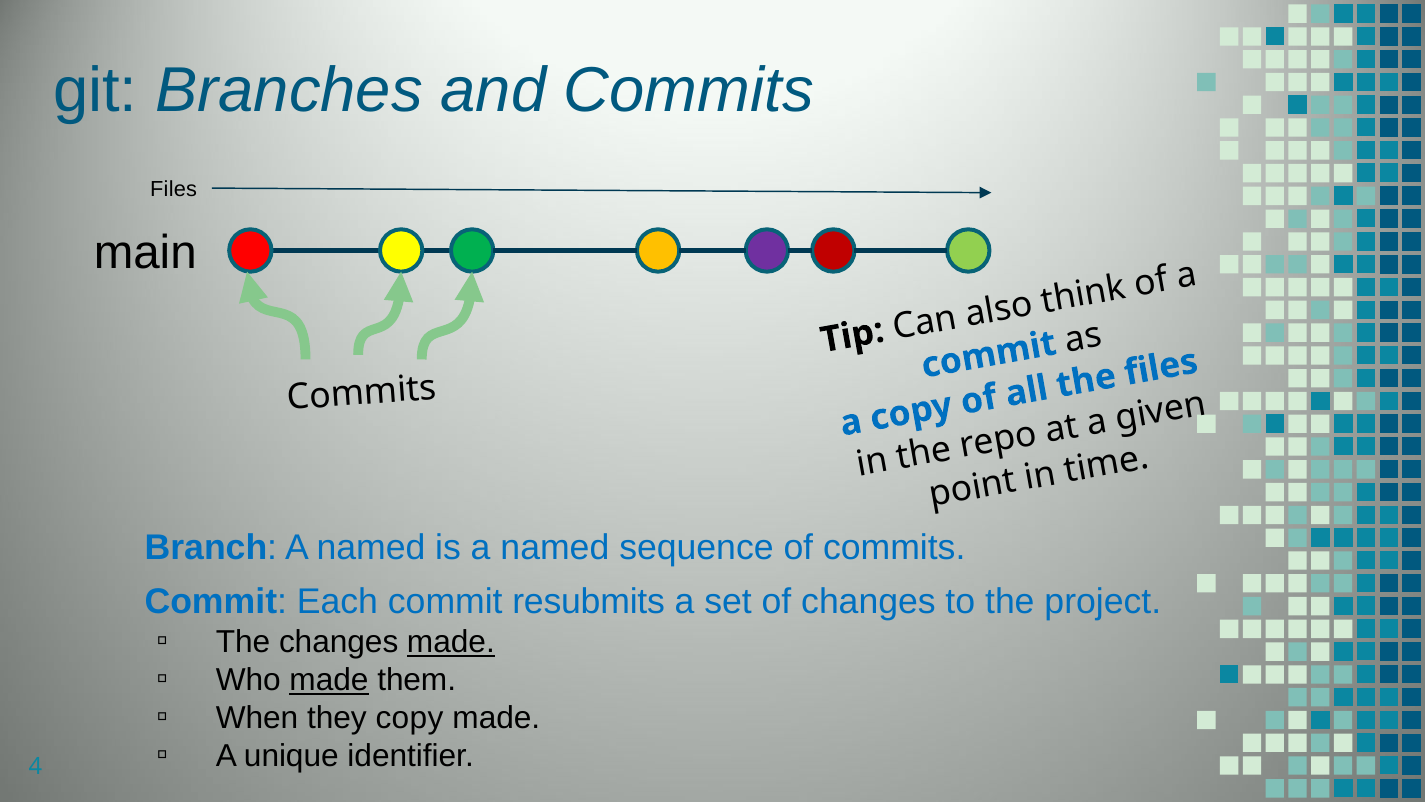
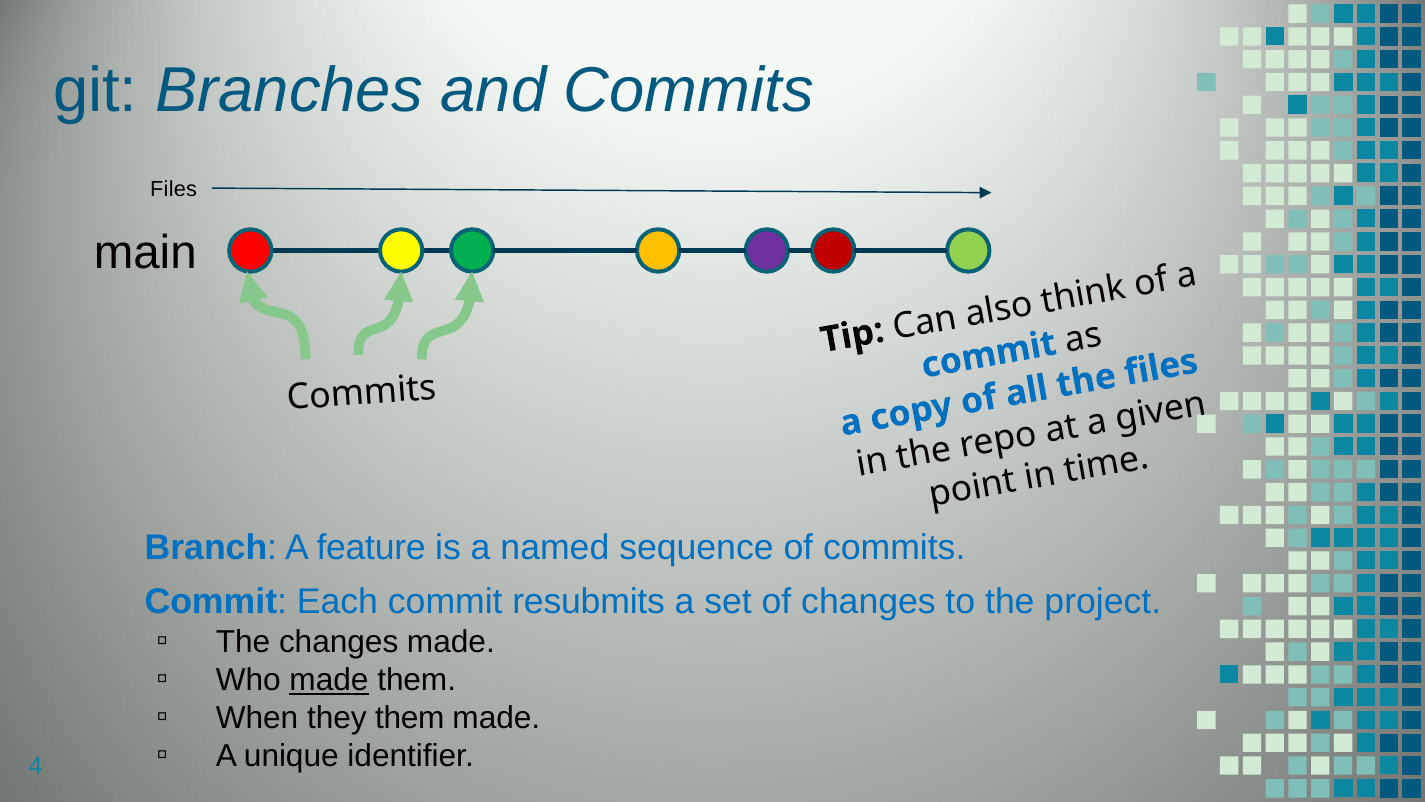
Branch A named: named -> feature (371, 547)
made underline: present -> none (451, 642)
they copy: copy -> them (410, 718)
